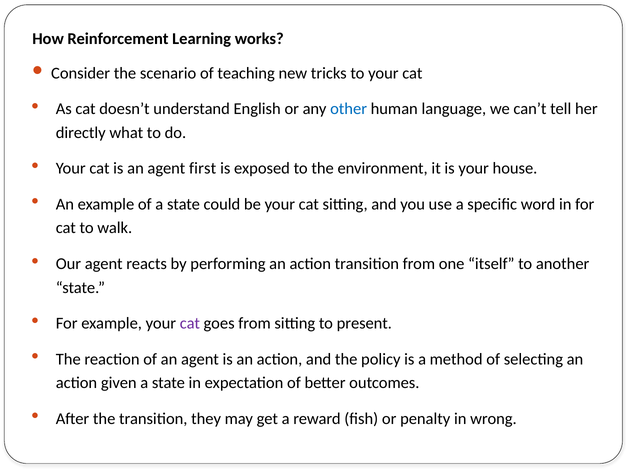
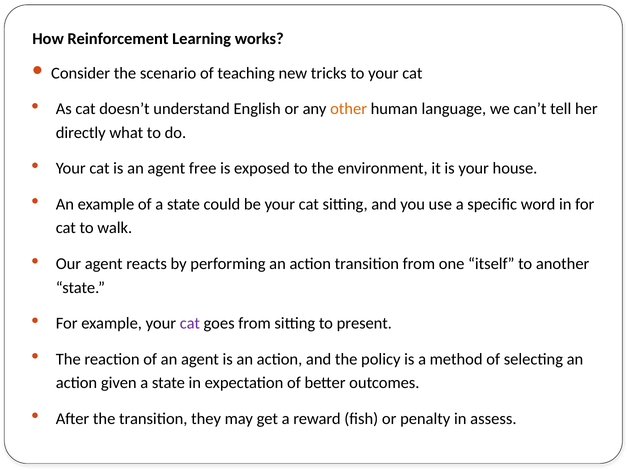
other colour: blue -> orange (349, 109)
first: first -> free (203, 169)
wrong: wrong -> assess (493, 419)
